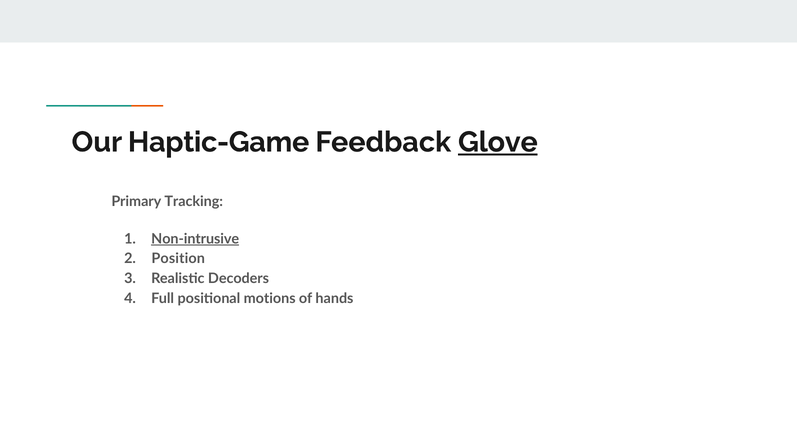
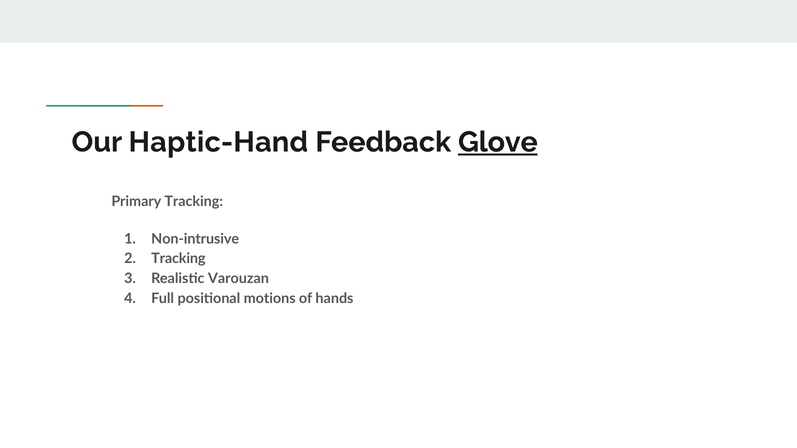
Haptic-Game: Haptic-Game -> Haptic-Hand (218, 142)
Non-intrusive underline: present -> none (195, 239)
Position: Position -> Tracking (178, 259)
Decoders: Decoders -> Varouzan (238, 279)
